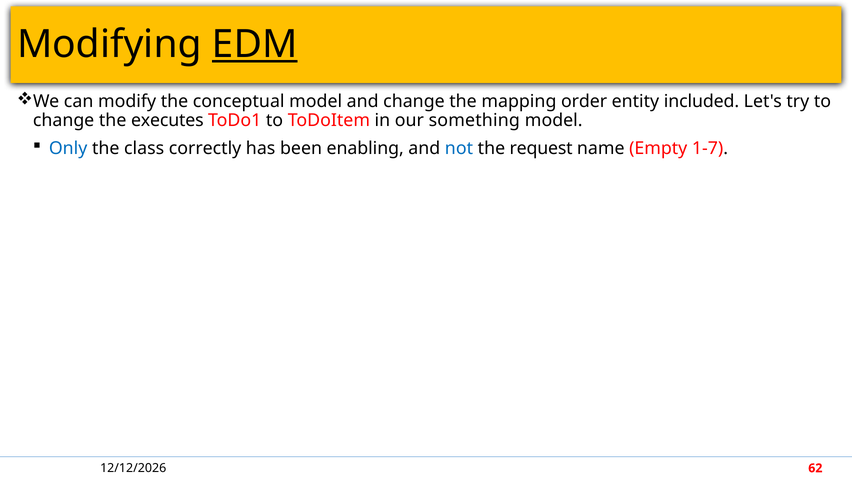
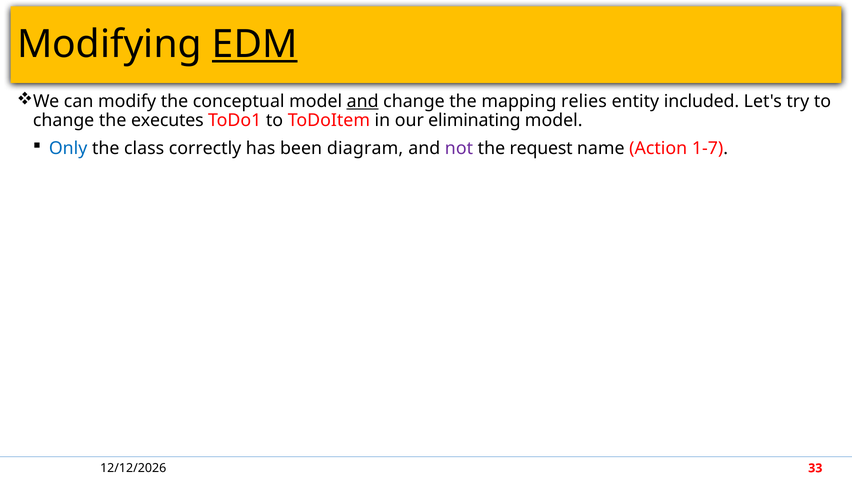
and underline: none -> present (363, 101)
order: order -> relies (584, 101)
something: something -> eliminating (474, 120)
enabling: enabling -> diagram (365, 149)
not colour: blue -> purple (459, 149)
Empty: Empty -> Action (658, 149)
62: 62 -> 33 (815, 468)
